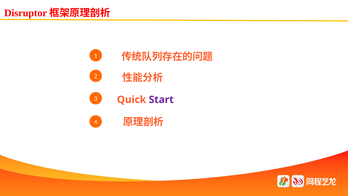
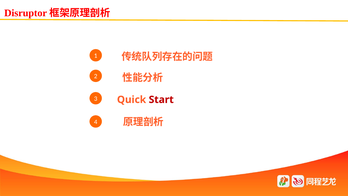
Start colour: purple -> red (161, 100)
